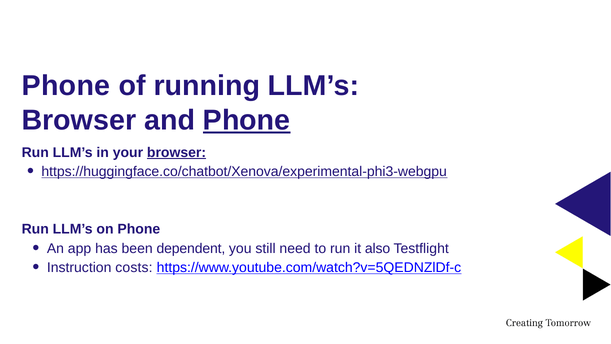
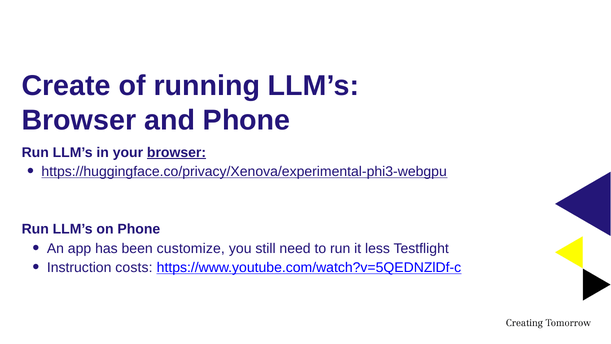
Phone: Phone -> Create (66, 86)
Phone underline: present -> none (247, 120)
https://huggingface.co/chatbot/Xenova/experimental-phi3-webgpu: https://huggingface.co/chatbot/Xenova/experimental-phi3-webgpu -> https://huggingface.co/privacy/Xenova/experimental-phi3-webgpu (244, 171)
dependent: dependent -> customize (191, 248)
also: also -> less (377, 248)
